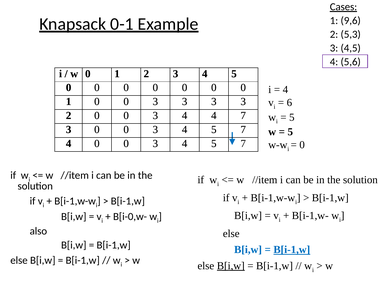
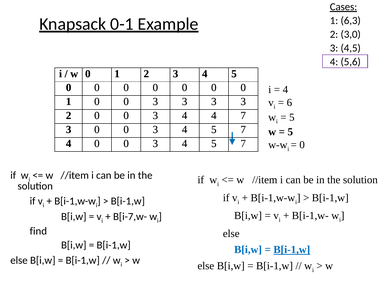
9,6: 9,6 -> 6,3 (351, 21)
5,3: 5,3 -> 3,0 (351, 34)
B[i-0,w-: B[i-0,w- -> B[i-7,w- (130, 217)
also: also -> find (38, 231)
B[i,w underline: present -> none (231, 266)
